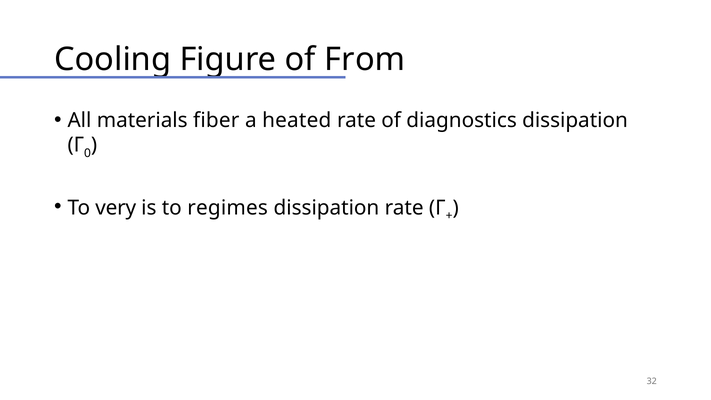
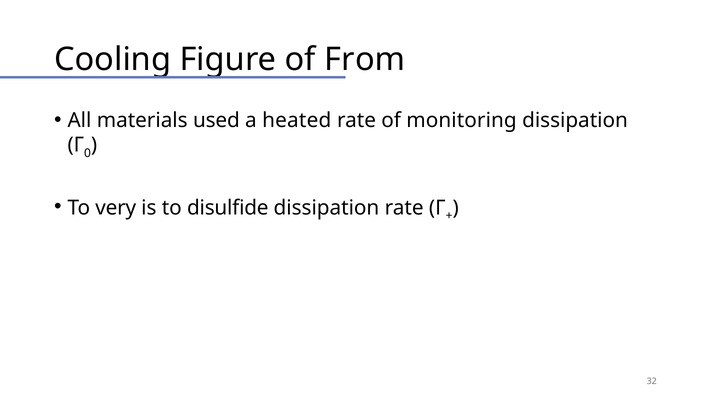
fiber: fiber -> used (216, 120)
diagnostics: diagnostics -> monitoring (462, 120)
regimes: regimes -> disulfide (228, 208)
